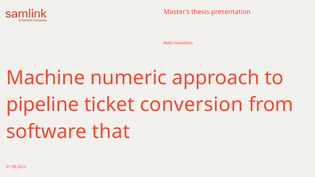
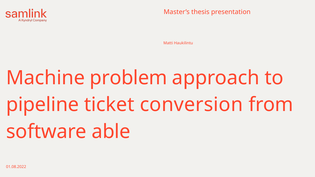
numeric: numeric -> problem (129, 78)
that: that -> able (111, 132)
